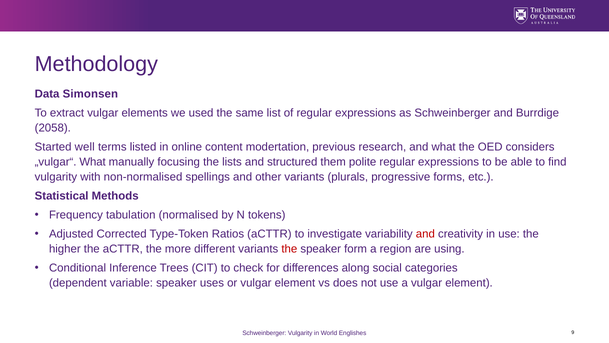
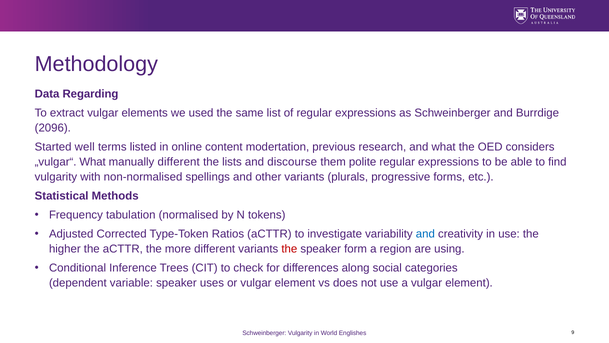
Simonsen: Simonsen -> Regarding (90, 94)
2058: 2058 -> 2096 (53, 128)
manually focusing: focusing -> different (179, 162)
structured: structured -> discourse (292, 162)
and colour: red -> blue (425, 234)
